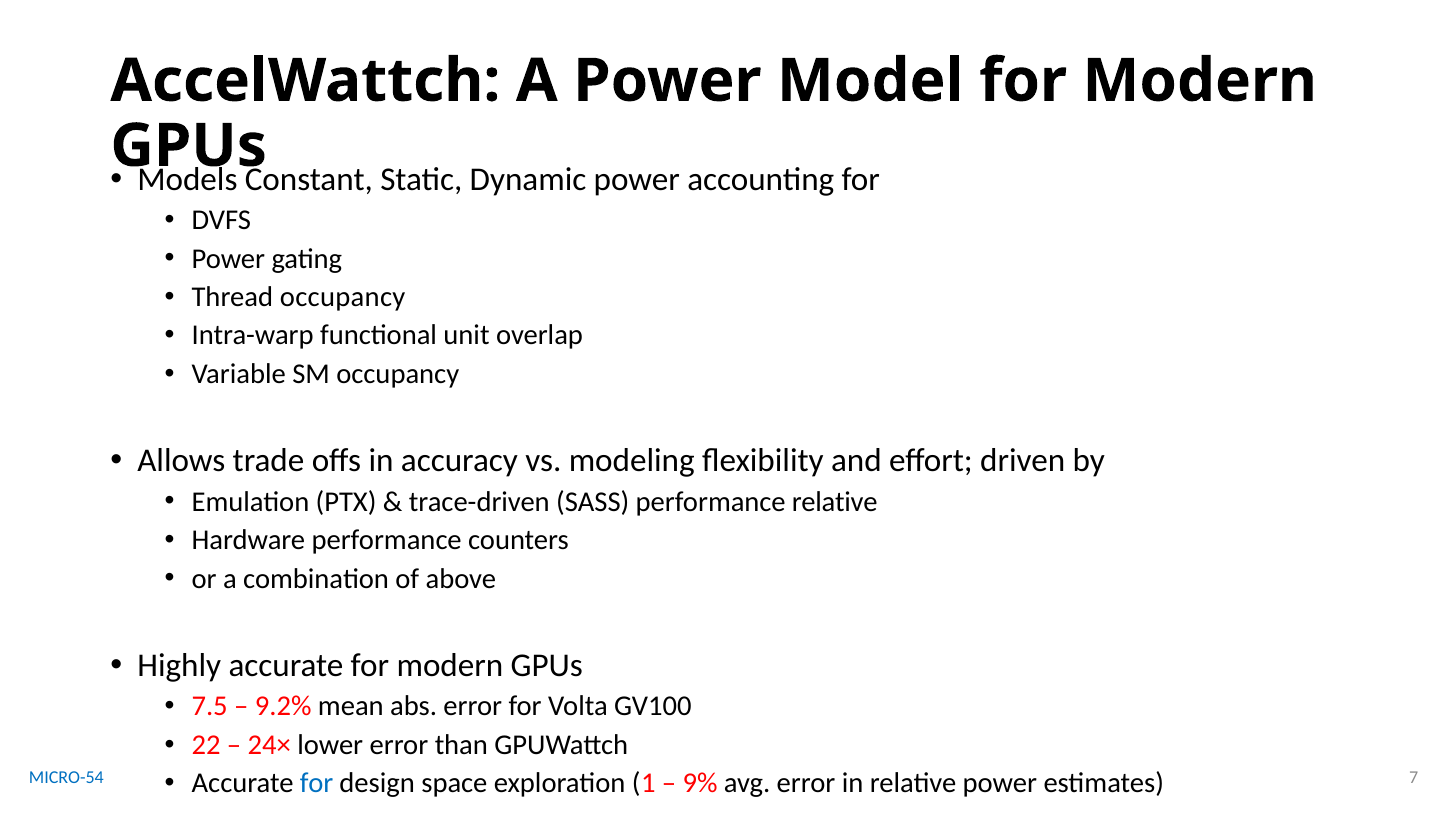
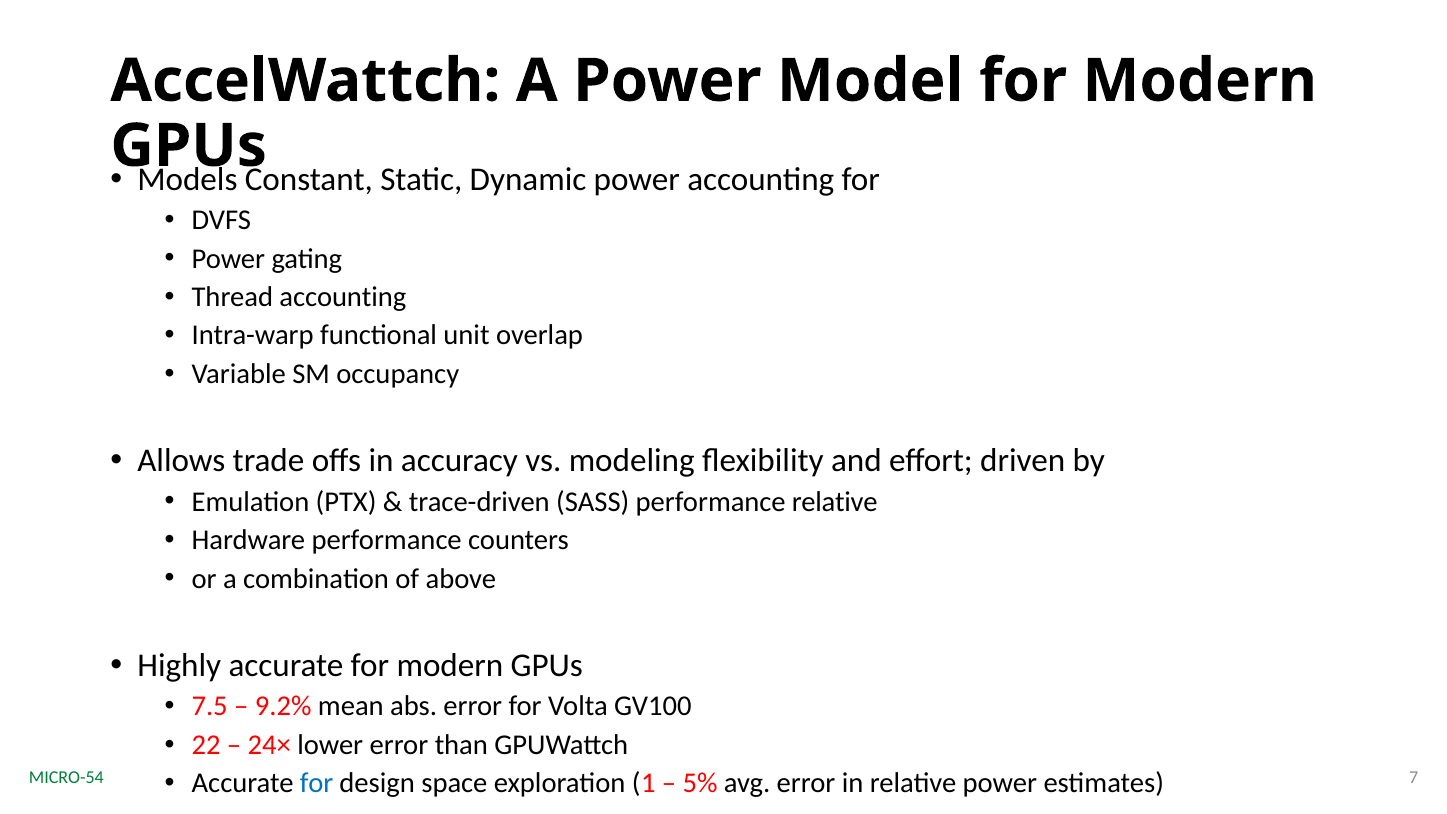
Thread occupancy: occupancy -> accounting (343, 297)
9%: 9% -> 5% (700, 783)
MICRO-54 colour: blue -> green (66, 777)
